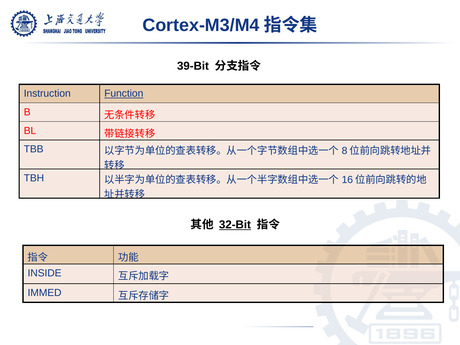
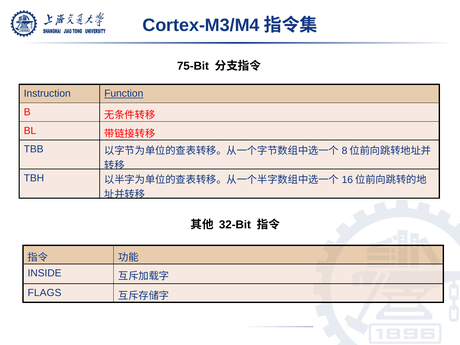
39-Bit: 39-Bit -> 75-Bit (193, 66)
32-Bit underline: present -> none (235, 225)
IMMED: IMMED -> FLAGS (45, 293)
